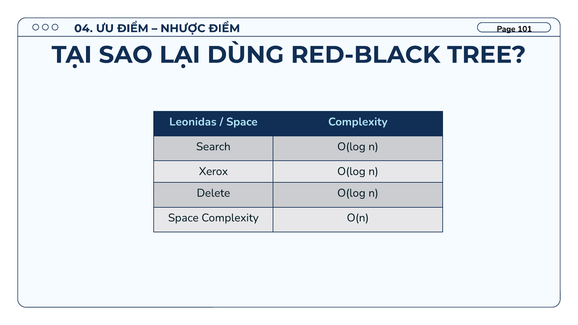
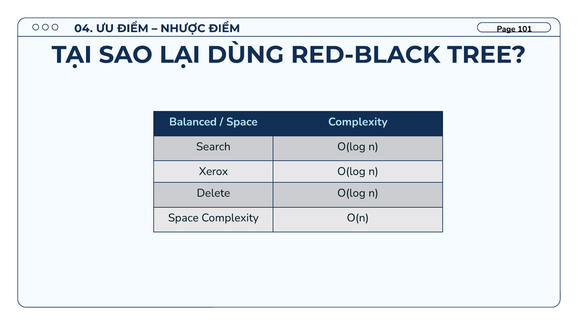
Leonidas: Leonidas -> Balanced (193, 122)
